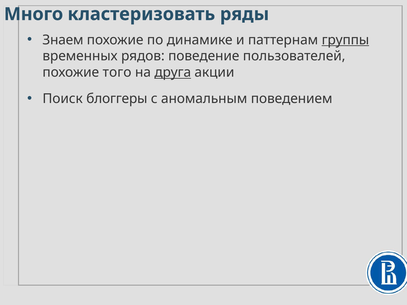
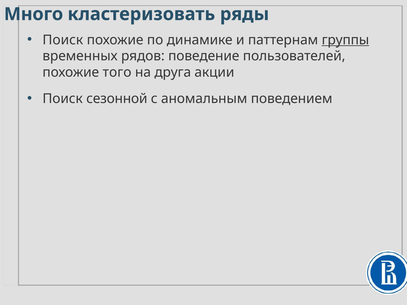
Знаем: Знаем -> Поиск (63, 40)
друга underline: present -> none (173, 72)
блоггеры: блоггеры -> сезонной (117, 99)
